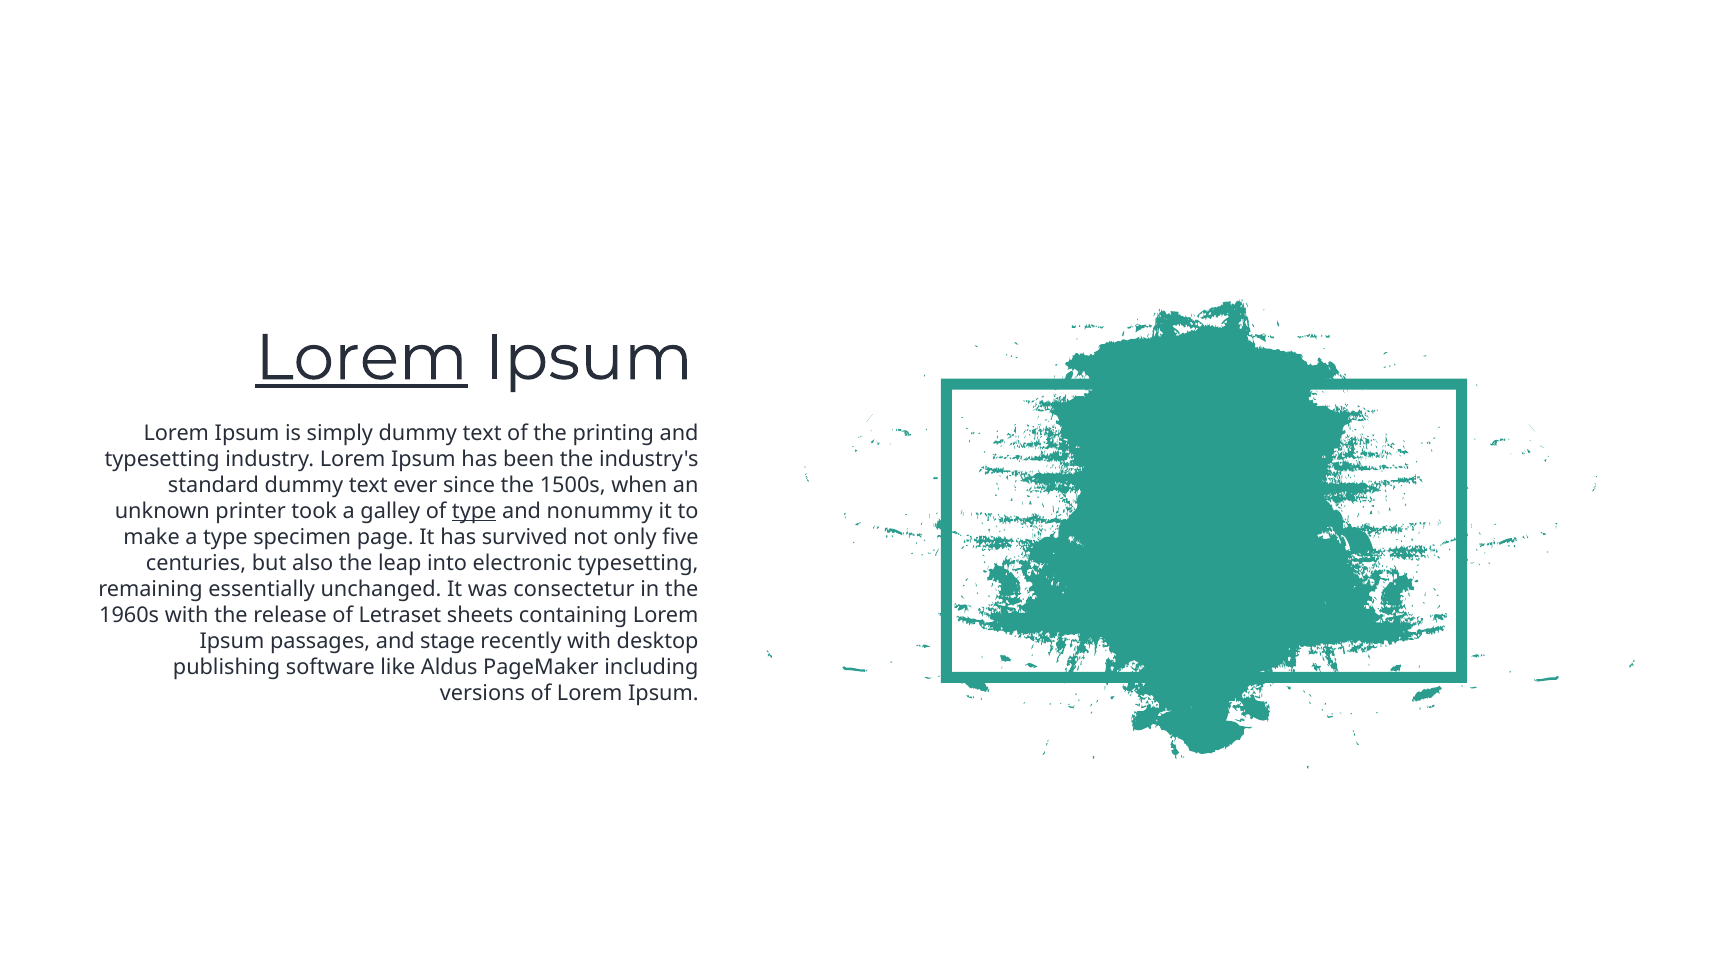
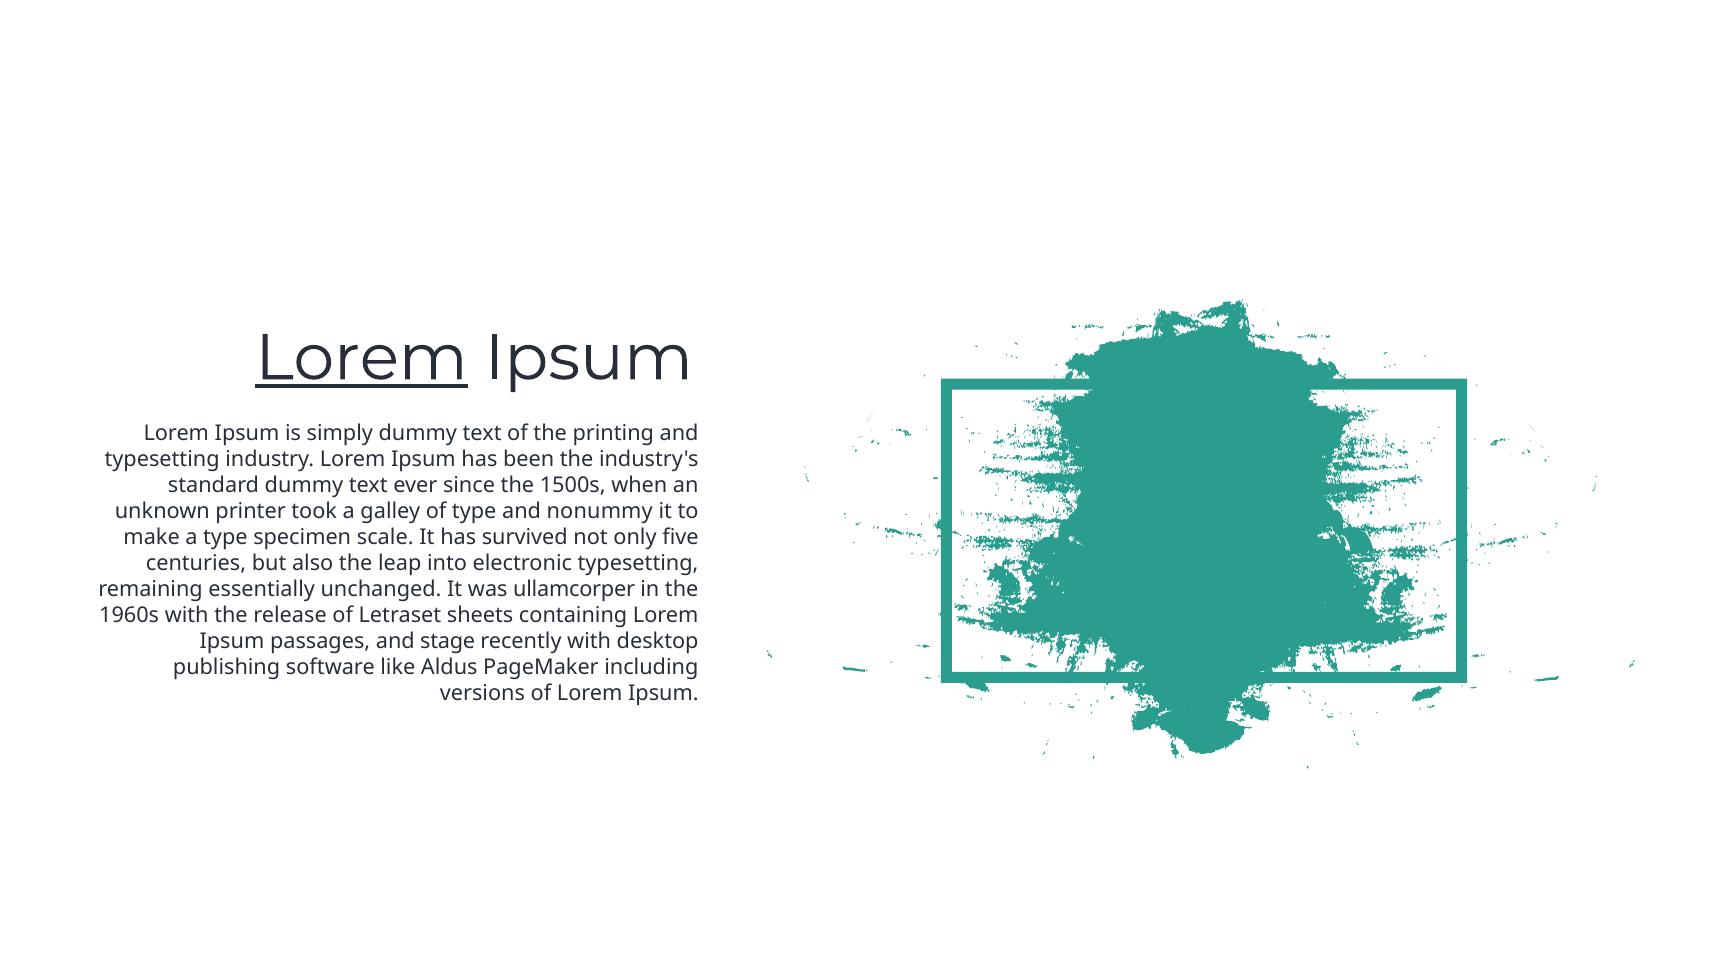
type underline: present -> none (474, 511)
page: page -> scale (385, 537)
consectetur: consectetur -> ullamcorper (574, 589)
